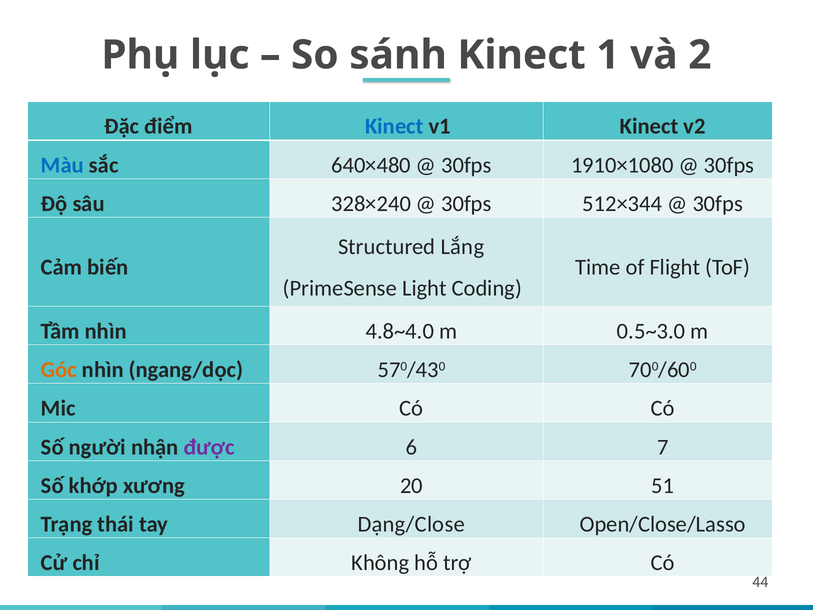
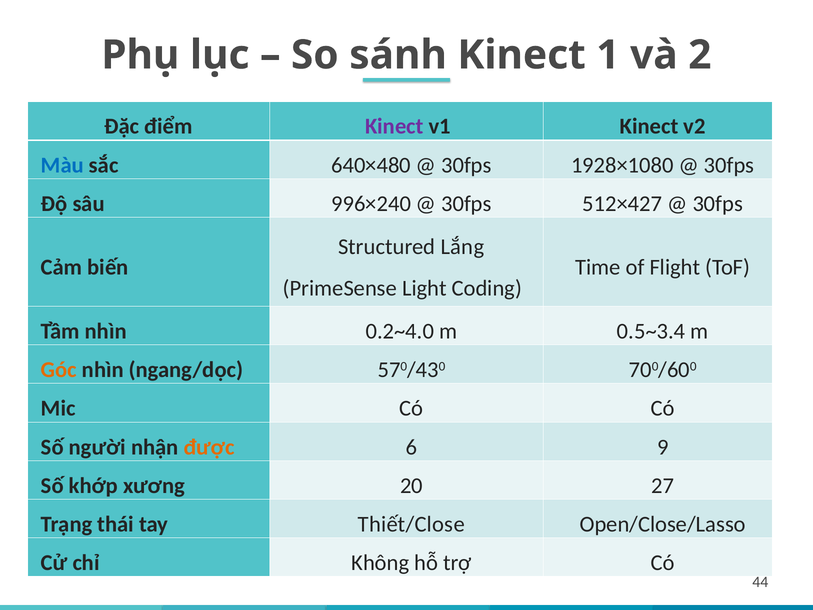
Kinect colour: blue -> purple (394, 126)
1910×1080: 1910×1080 -> 1928×1080 (622, 165)
328×240: 328×240 -> 996×240 (371, 204)
512×344: 512×344 -> 512×427 (622, 204)
4.8~4.0: 4.8~4.0 -> 0.2~4.0 (400, 331)
0.5~3.0: 0.5~3.0 -> 0.5~3.4 (651, 331)
được colour: purple -> orange (209, 447)
7: 7 -> 9 (663, 447)
51: 51 -> 27 (663, 485)
Dạng/Close: Dạng/Close -> Thiết/Close (411, 524)
